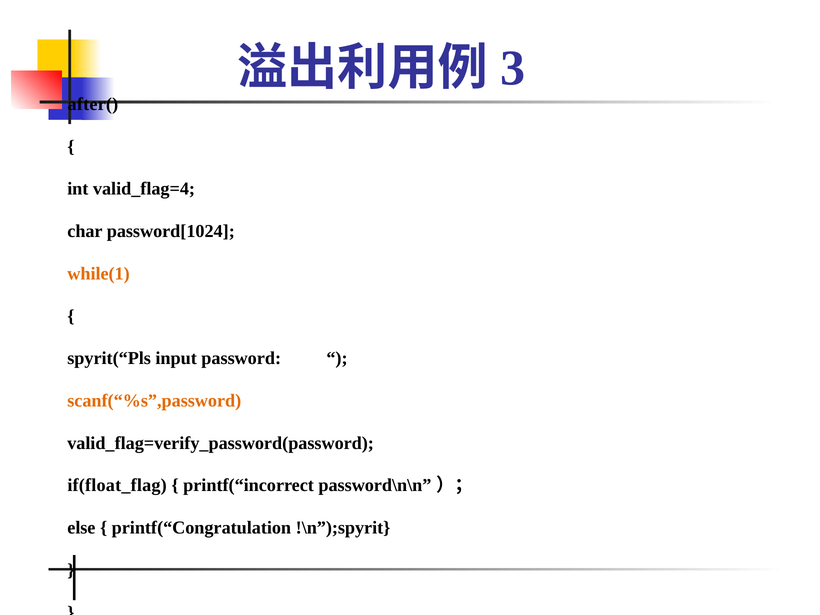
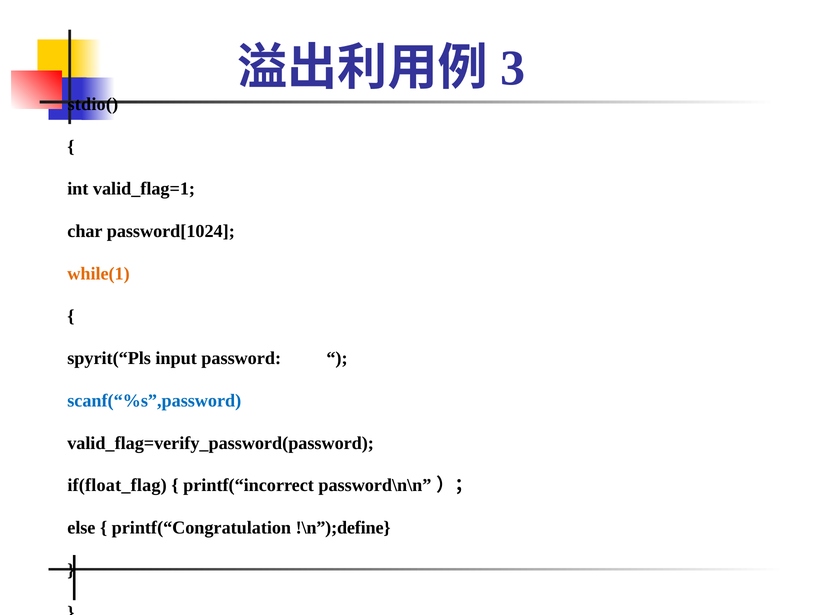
after(: after( -> stdio( (93, 104)
valid_flag=4: valid_flag=4 -> valid_flag=1 (144, 189)
scanf(“%s”,password colour: orange -> blue (154, 401)
!\n”);spyrit: !\n”);spyrit -> !\n”);define (343, 528)
